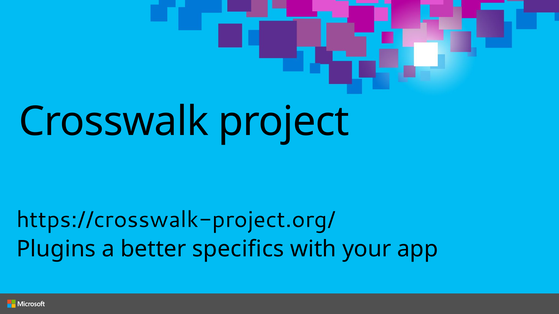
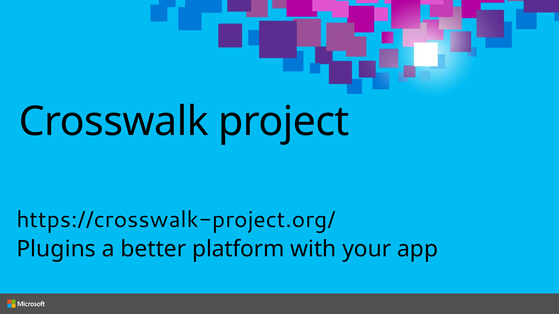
specifics: specifics -> platform (238, 249)
